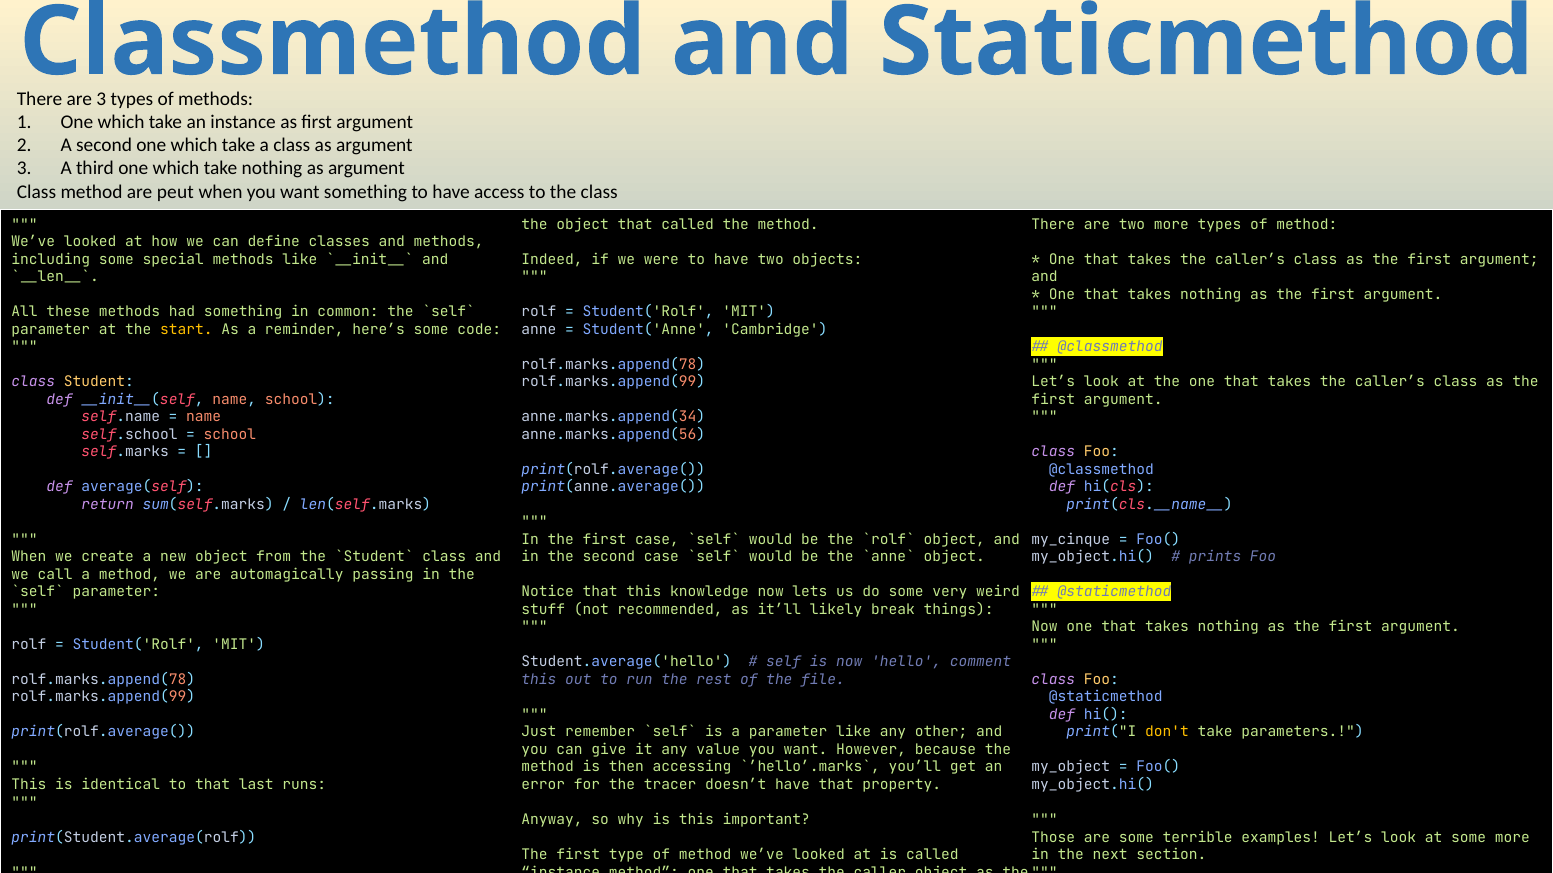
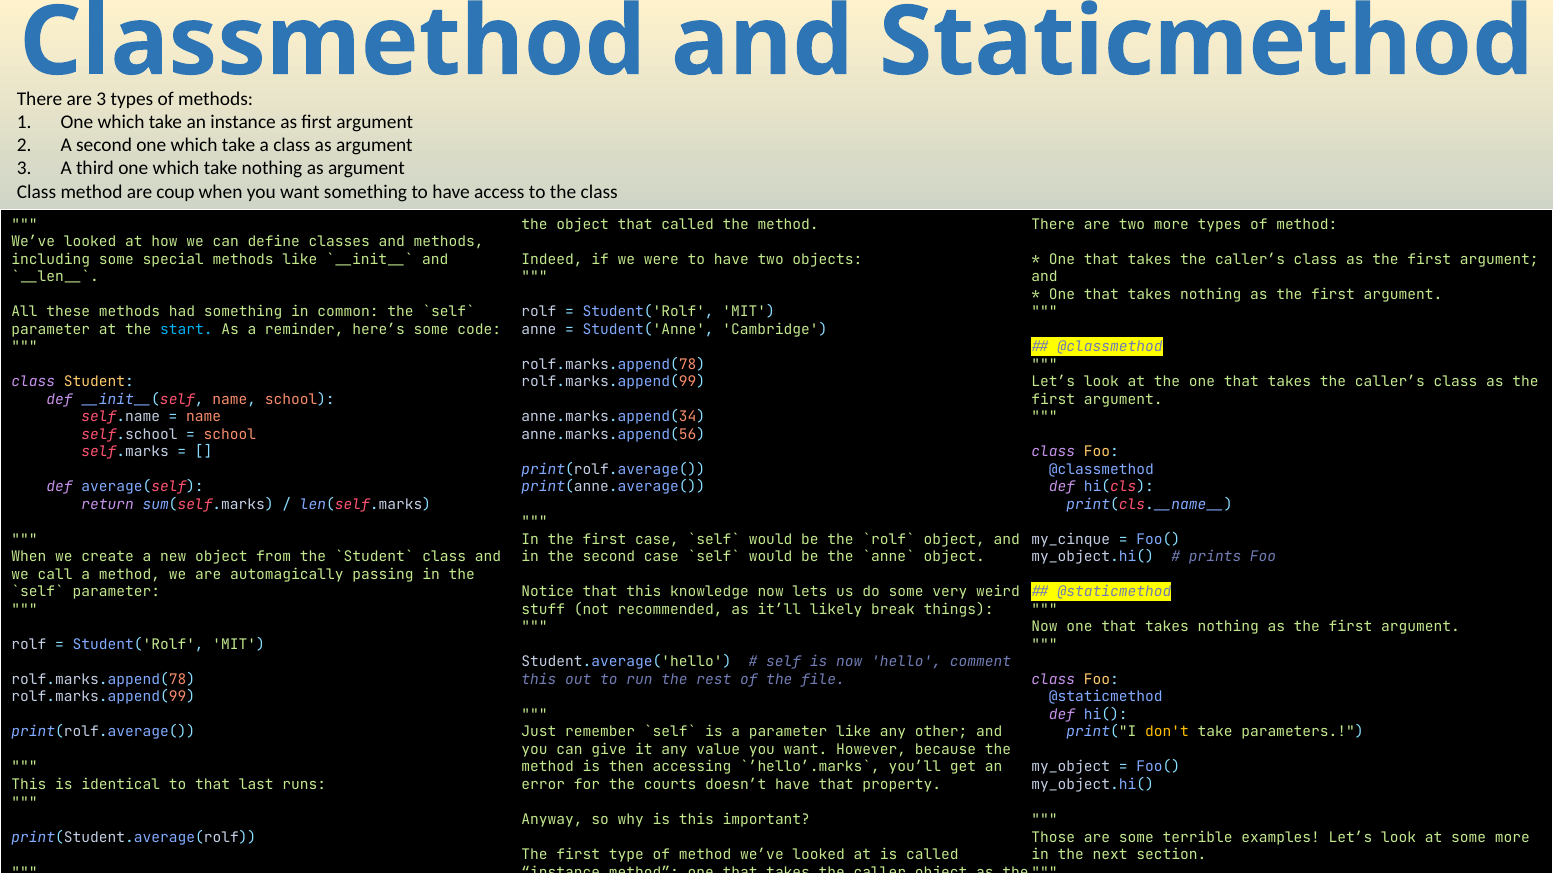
peut: peut -> coup (176, 192)
start colour: yellow -> light blue (186, 330)
tracer: tracer -> courts (670, 785)
